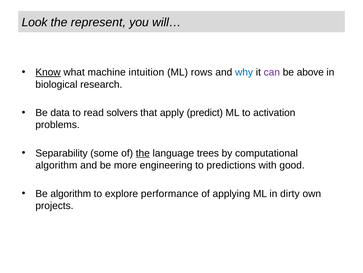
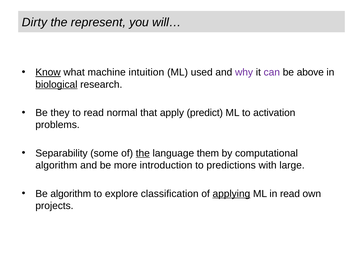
Look: Look -> Dirty (34, 22)
rows: rows -> used (202, 72)
why colour: blue -> purple (244, 72)
biological underline: none -> present (56, 84)
data: data -> they (60, 112)
solvers: solvers -> normal (122, 112)
trees: trees -> them (208, 153)
engineering: engineering -> introduction (166, 165)
good: good -> large (292, 165)
performance: performance -> classification (170, 193)
applying underline: none -> present (231, 193)
in dirty: dirty -> read (290, 193)
